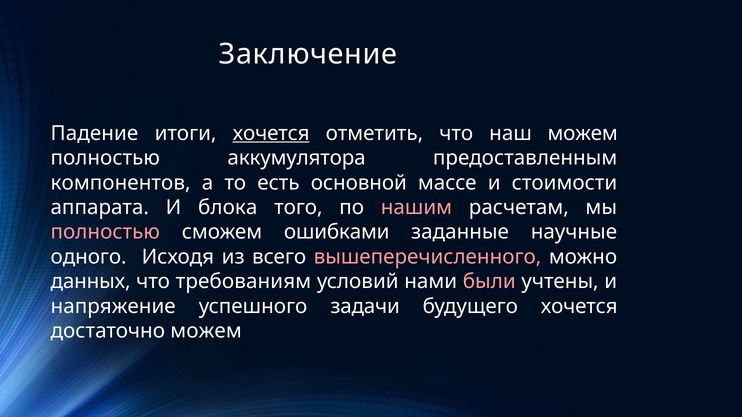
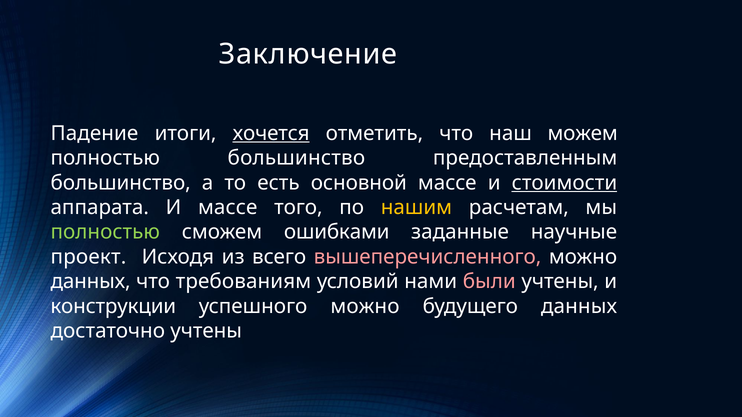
полностью аккумулятора: аккумулятора -> большинство (296, 158)
компонентов: компонентов -> большинство (121, 183)
стоимости underline: none -> present (564, 183)
И блока: блока -> массе (228, 208)
нашим colour: pink -> yellow (416, 208)
полностью colour: pink -> light green (105, 232)
одного: одного -> проект (88, 257)
напряжение: напряжение -> конструкции (113, 307)
успешного задачи: задачи -> можно (365, 307)
будущего хочется: хочется -> данных (579, 307)
достаточно можем: можем -> учтены (206, 331)
